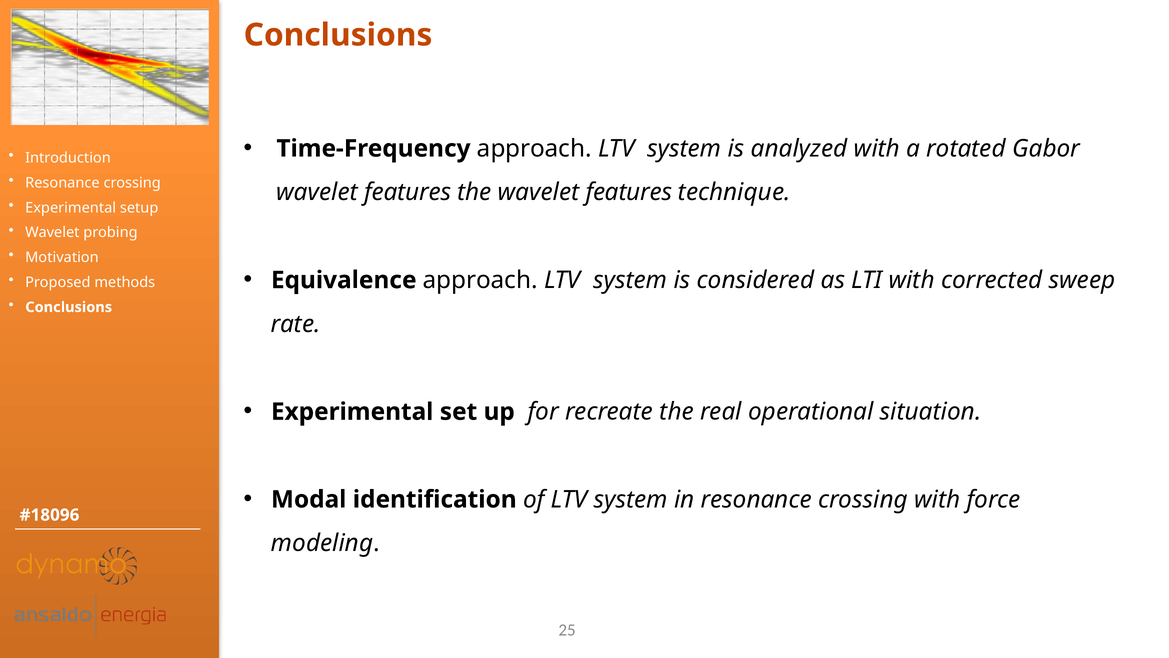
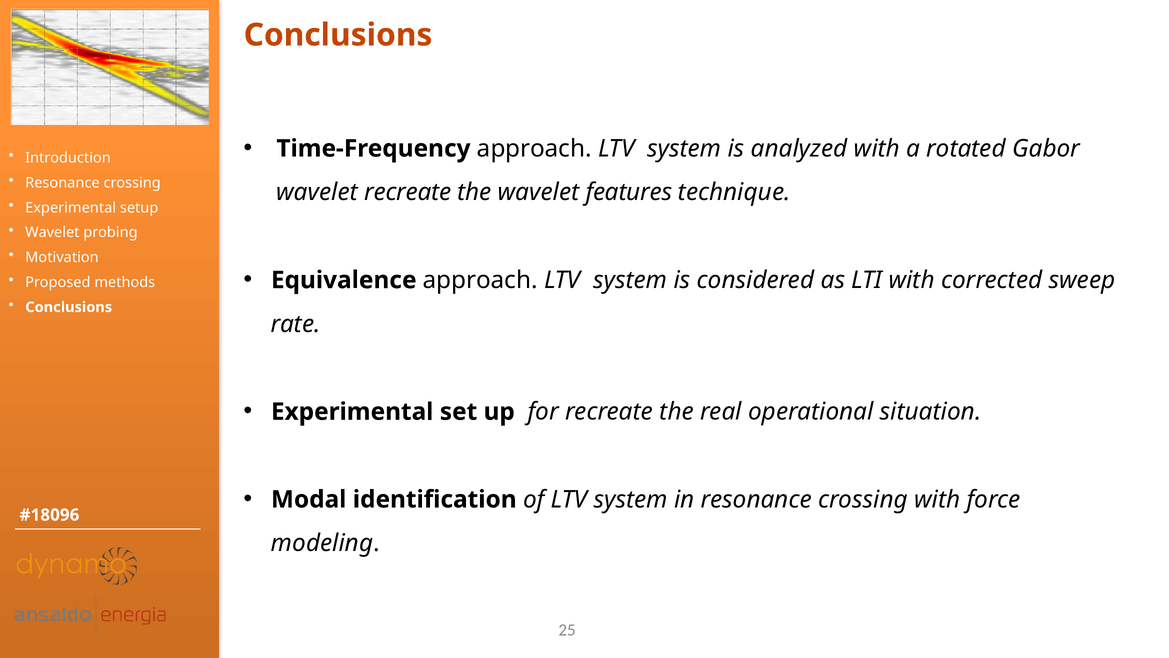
features: features -> recreate (408, 192)
